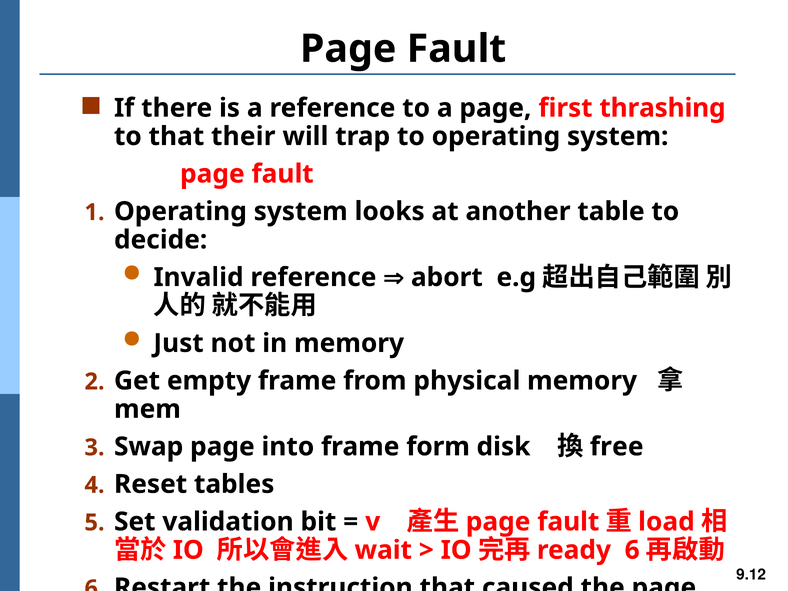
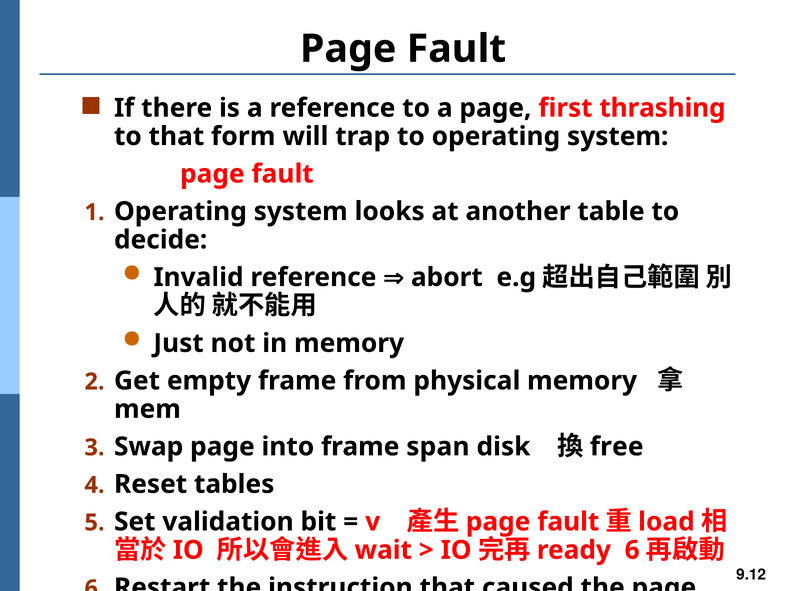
their: their -> form (243, 136)
form: form -> span (438, 447)
